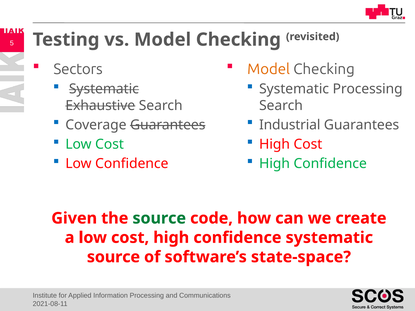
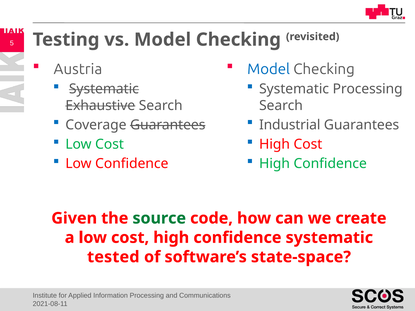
Sectors: Sectors -> Austria (78, 69)
Model colour: orange -> blue (269, 69)
source: source -> tested (113, 257)
